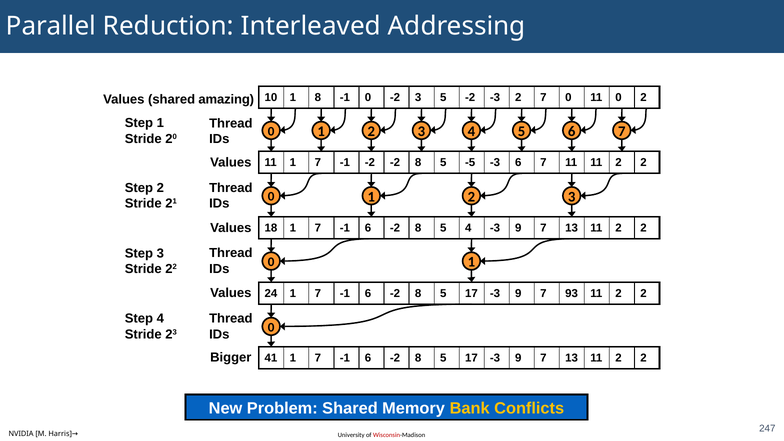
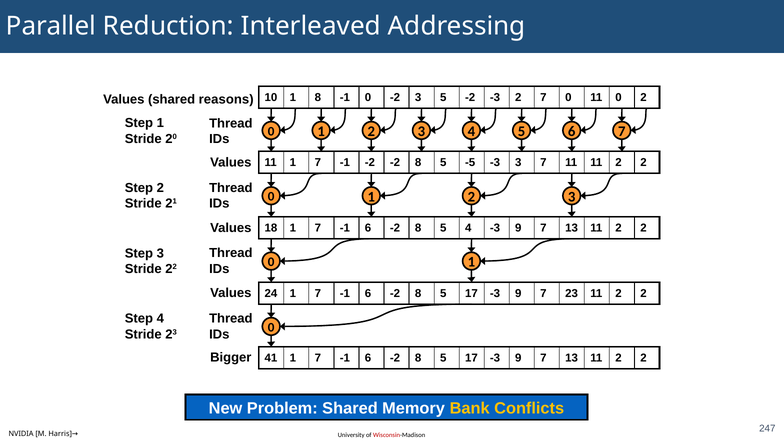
amazing: amazing -> reasons (226, 100)
-3 6: 6 -> 3 (518, 163)
7 93: 93 -> 23 (572, 293)
